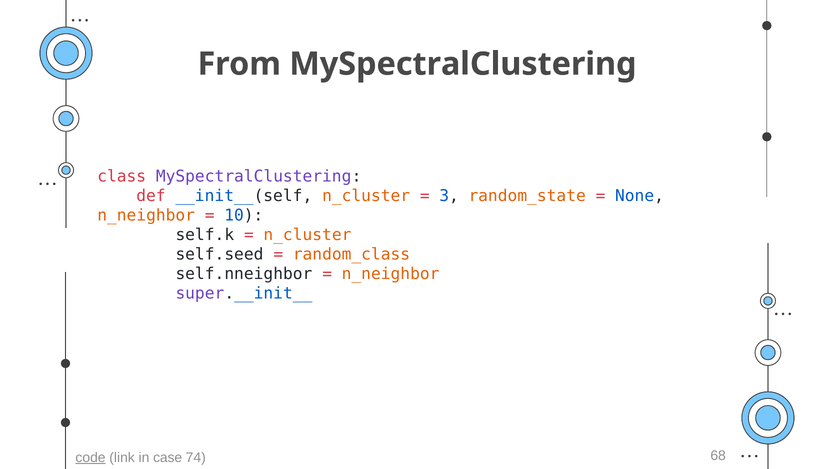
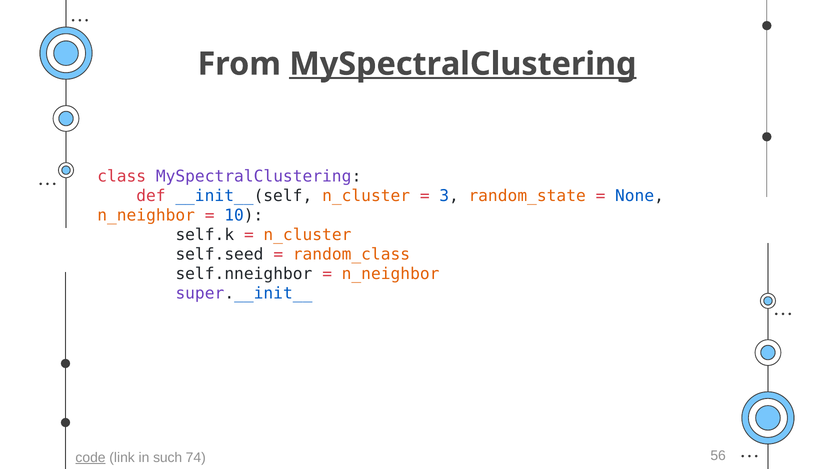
MySpectralClustering underline: none -> present (463, 64)
case: case -> such (168, 458)
68: 68 -> 56 (718, 456)
